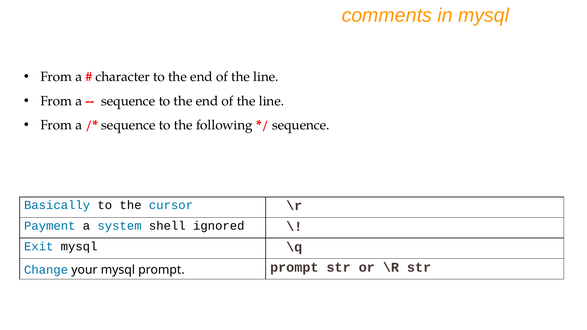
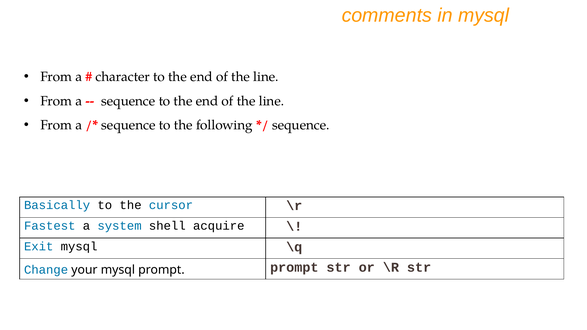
Payment: Payment -> Fastest (50, 226)
ignored: ignored -> acquire (219, 226)
